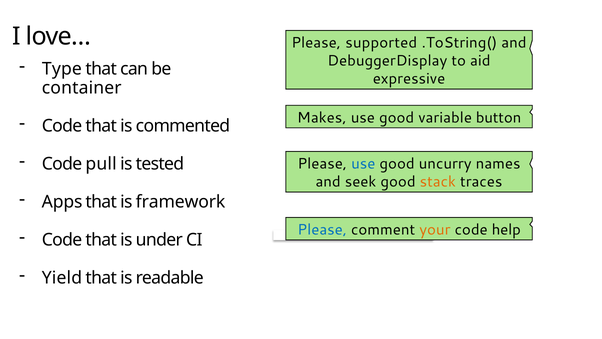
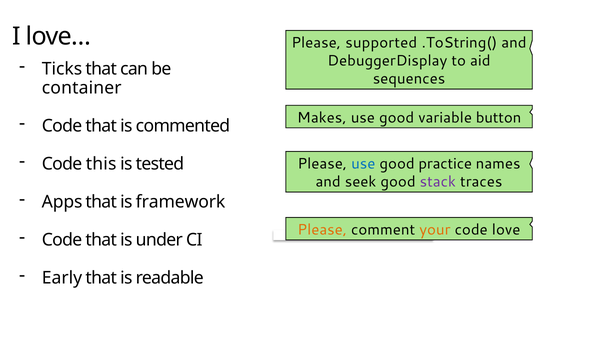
Type: Type -> Ticks (62, 69)
expressive: expressive -> sequences (409, 79)
pull: pull -> this (101, 164)
uncurry: uncurry -> practice (445, 164)
stack colour: orange -> purple (438, 182)
Please colour: blue -> orange (322, 230)
help: help -> love (506, 230)
Yield: Yield -> Early (62, 278)
